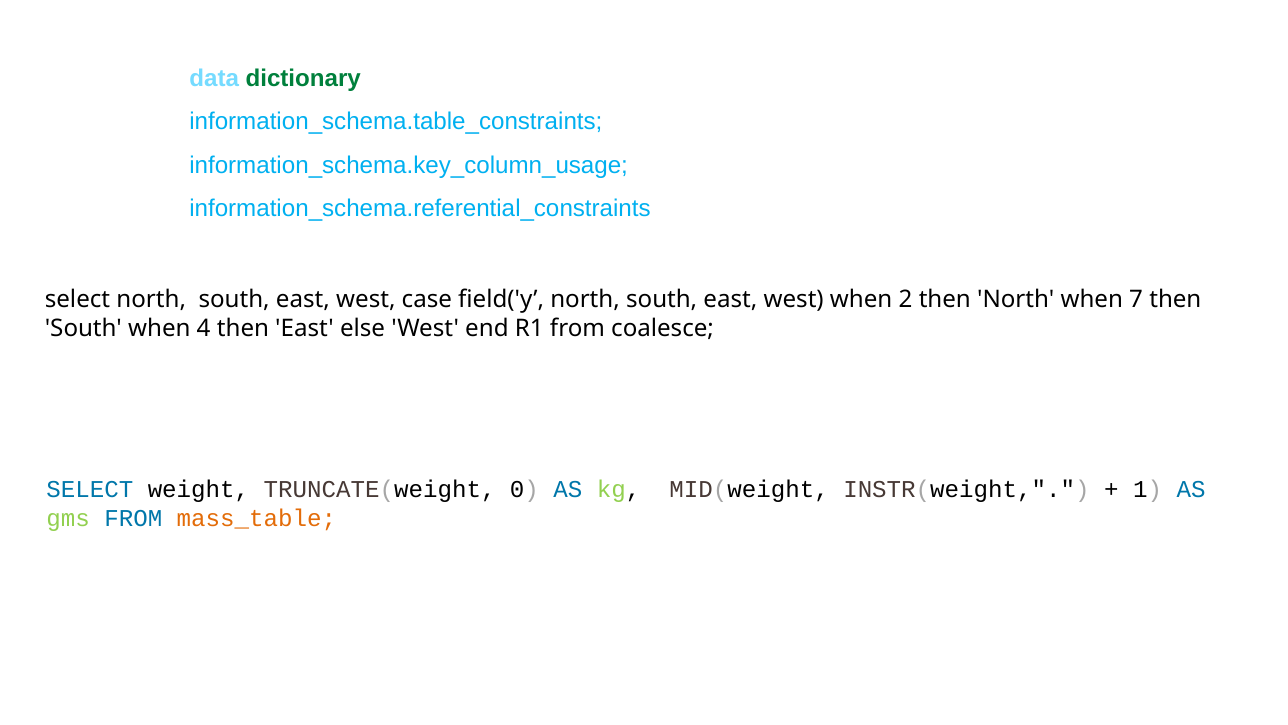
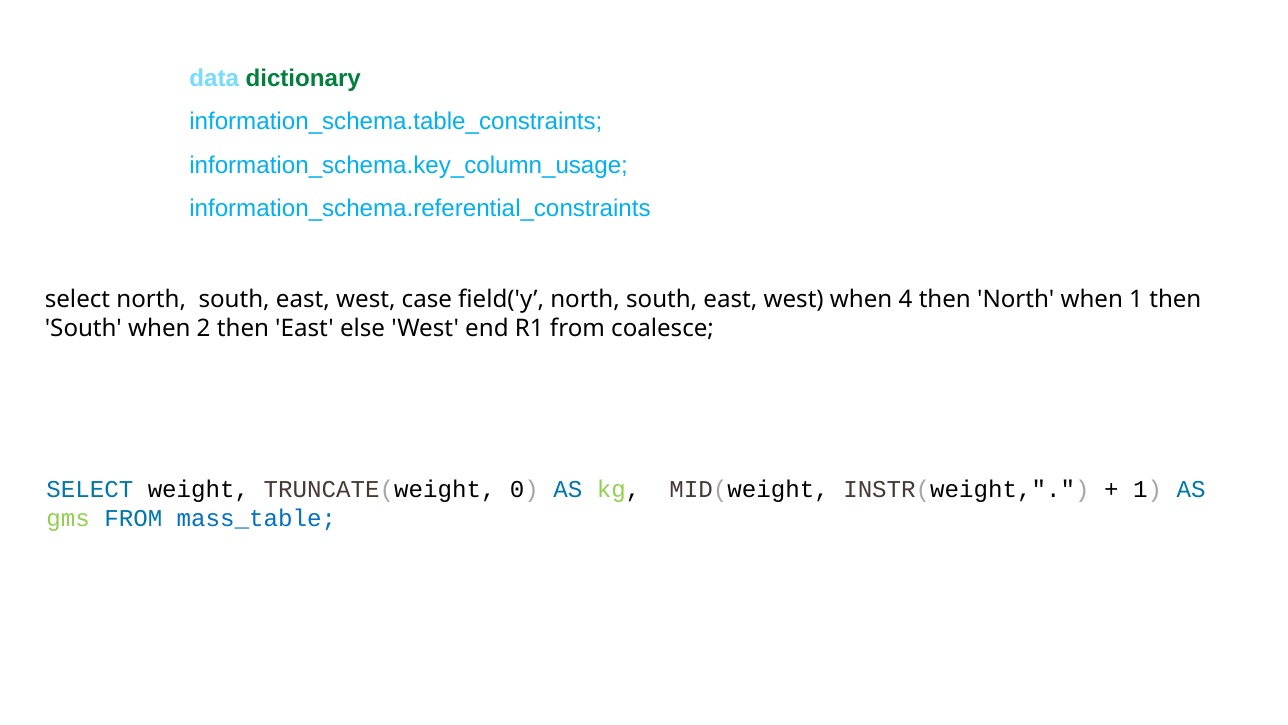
2: 2 -> 4 (906, 299)
when 7: 7 -> 1 (1136, 299)
4: 4 -> 2 (204, 328)
mass_table colour: orange -> blue (256, 519)
